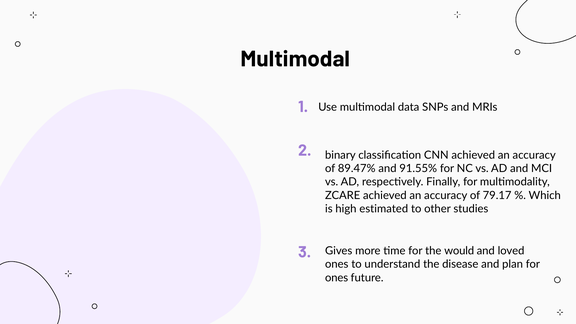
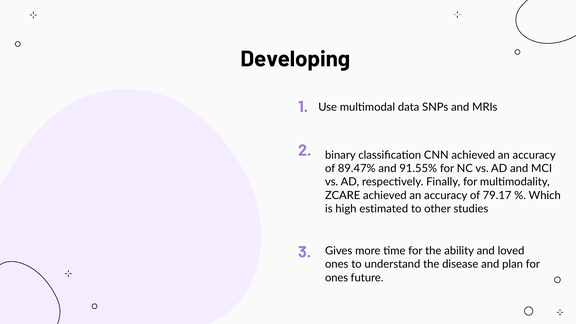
Multimodal: Multimodal -> Developing (295, 59)
would: would -> ability (459, 251)
